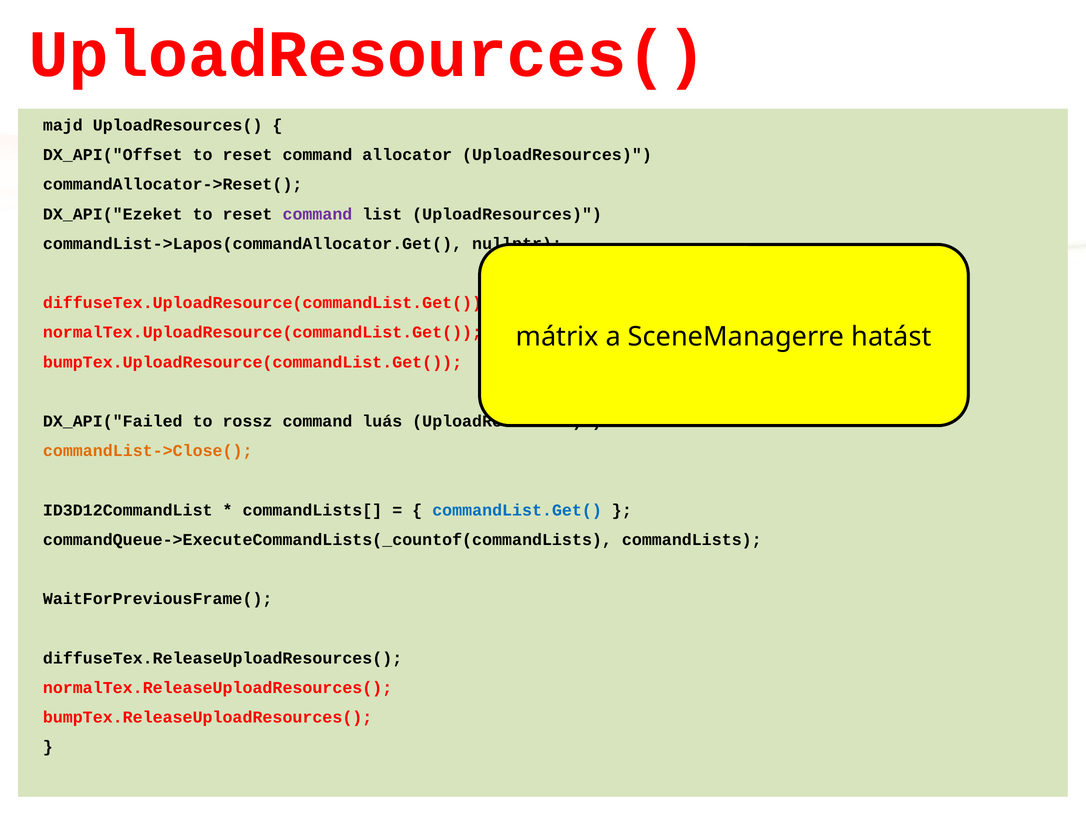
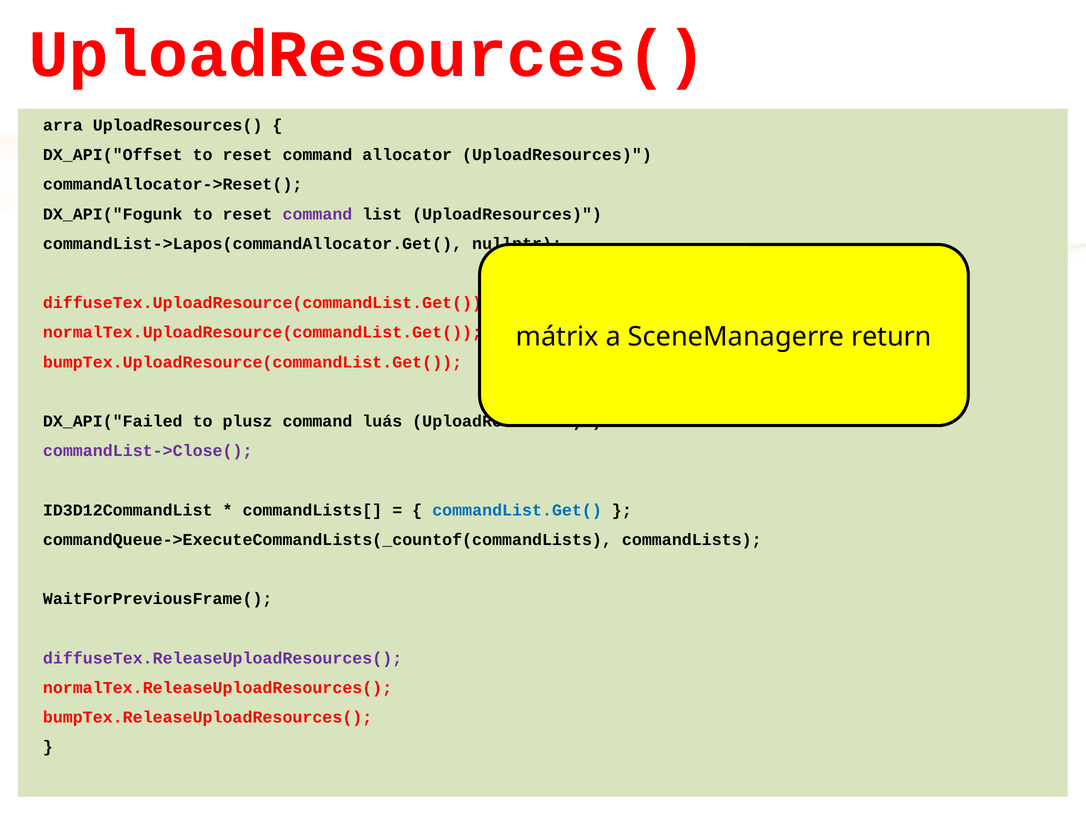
majd: majd -> arra (63, 125)
DX_API("Ezeket: DX_API("Ezeket -> DX_API("Fogunk (113, 214)
hatást: hatást -> return (891, 337)
rossz: rossz -> plusz (247, 421)
commandList->Close( colour: orange -> purple (148, 451)
diffuseTex.ReleaseUploadResources( colour: black -> purple (223, 658)
